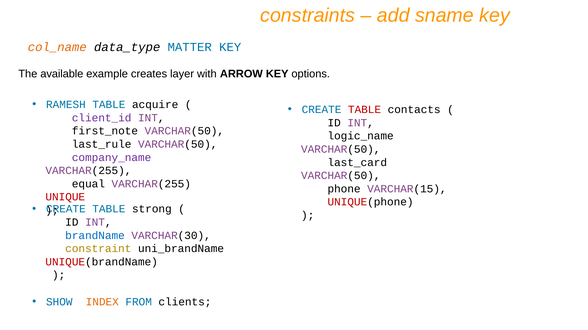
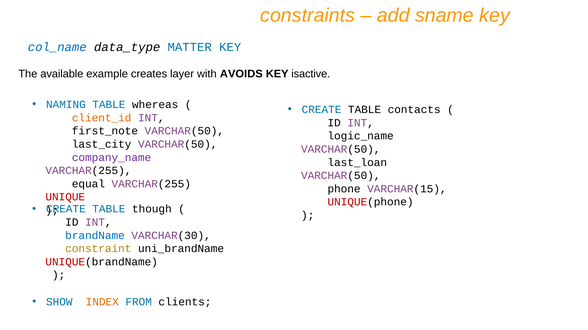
col_name colour: orange -> blue (57, 47)
ARROW: ARROW -> AVOIDS (241, 74)
options: options -> isactive (311, 74)
RAMESH: RAMESH -> NAMING (66, 105)
acquire: acquire -> whereas (155, 105)
TABLE colour: red -> black (365, 110)
client_id colour: purple -> orange (102, 118)
last_rule: last_rule -> last_city (102, 145)
last_card: last_card -> last_loan (357, 163)
strong: strong -> though (152, 209)
